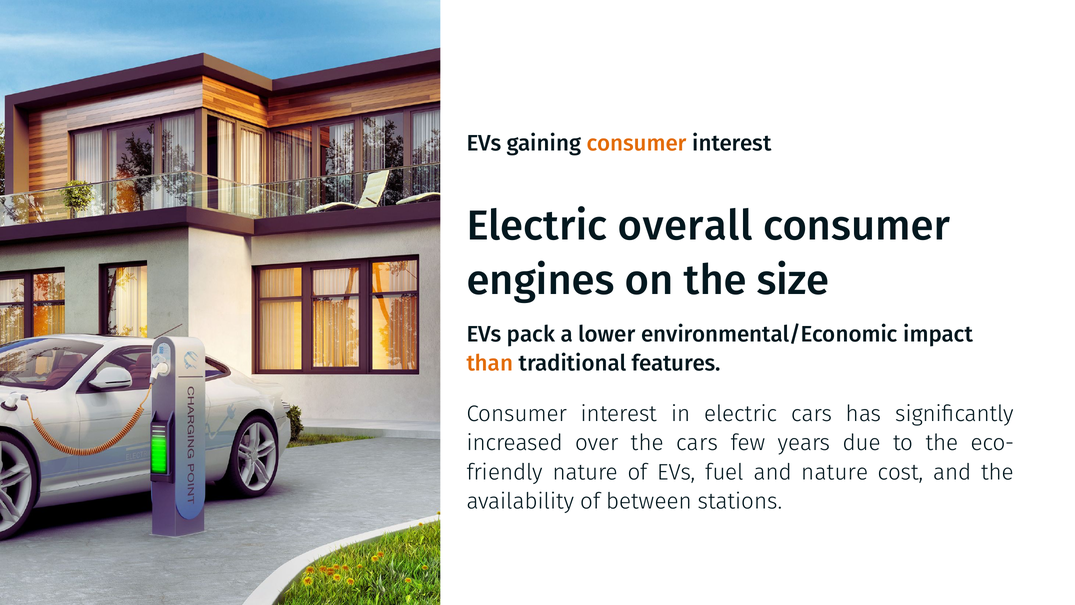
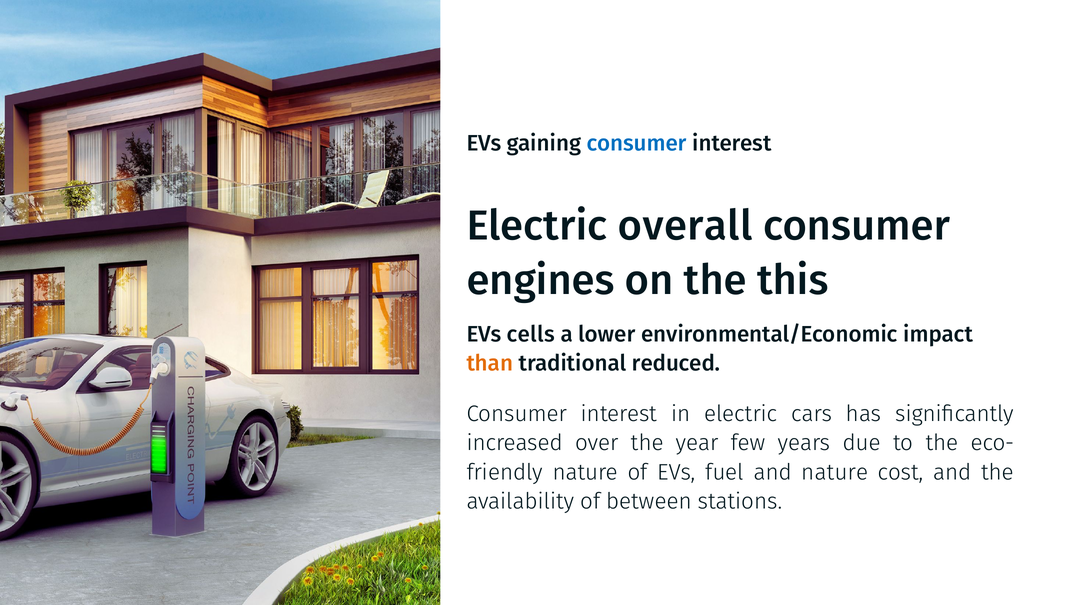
consumer colour: orange -> blue (637, 143)
size: size -> this (793, 280)
pack: pack -> cells (531, 334)
features: features -> reduced (676, 363)
the cars: cars -> year (697, 443)
